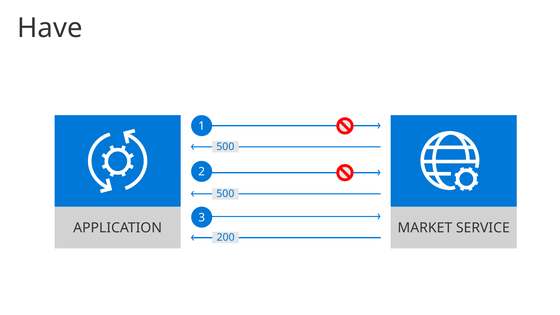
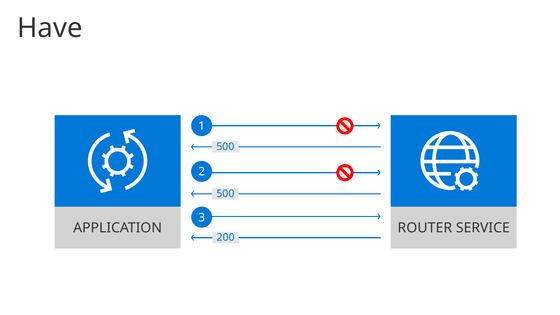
MARKET: MARKET -> ROUTER (425, 228)
